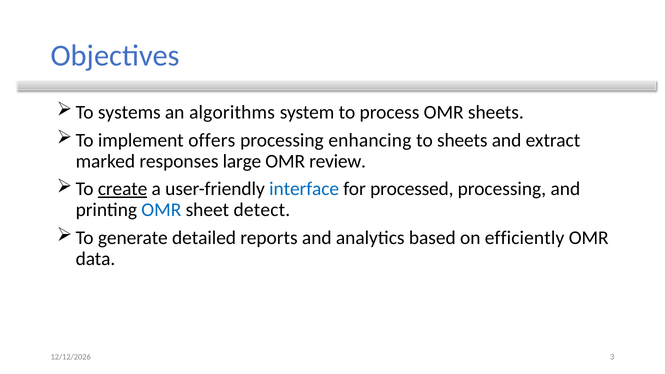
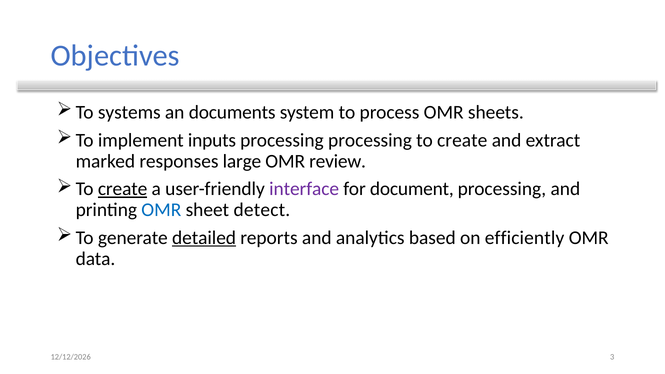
algorithms: algorithms -> documents (232, 112)
offers: offers -> inputs (212, 140)
processing enhancing: enhancing -> processing (370, 140)
sheets: sheets -> create (462, 140)
interface colour: blue -> purple (304, 189)
processed: processed -> document (412, 189)
detailed underline: none -> present (204, 238)
